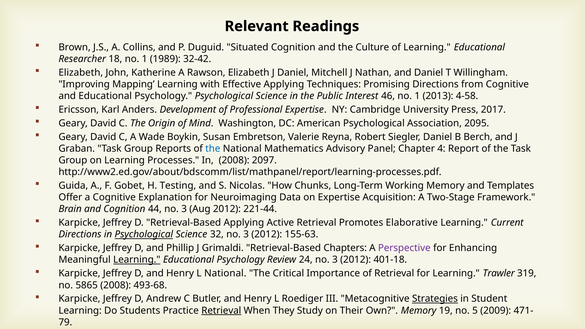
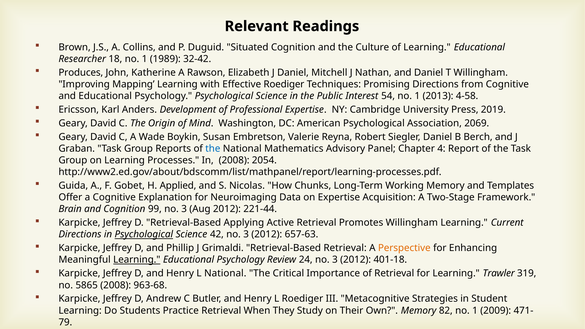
Elizabeth: Elizabeth -> Produces (81, 73)
Effective Applying: Applying -> Roediger (284, 84)
46: 46 -> 54 (388, 96)
2017: 2017 -> 2019 (493, 110)
2095: 2095 -> 2069 (477, 123)
2097: 2097 -> 2054 (264, 160)
Testing: Testing -> Applied (178, 186)
44: 44 -> 99 (155, 209)
Promotes Elaborative: Elaborative -> Willingham (412, 223)
32: 32 -> 42 (217, 234)
155-63: 155-63 -> 657-63 (302, 234)
Retrieval-Based Chapters: Chapters -> Retrieval (345, 248)
Perspective colour: purple -> orange (404, 248)
493-68: 493-68 -> 963-68 (150, 285)
Strategies underline: present -> none (435, 299)
Retrieval underline: present -> none (221, 311)
19: 19 -> 82 (446, 311)
5: 5 -> 1 (475, 311)
